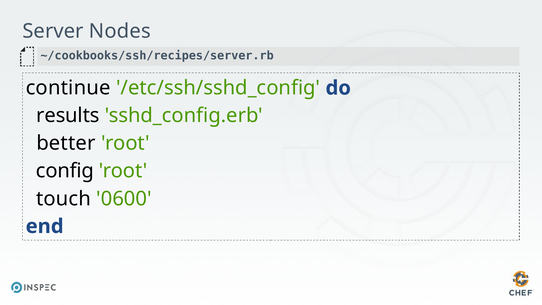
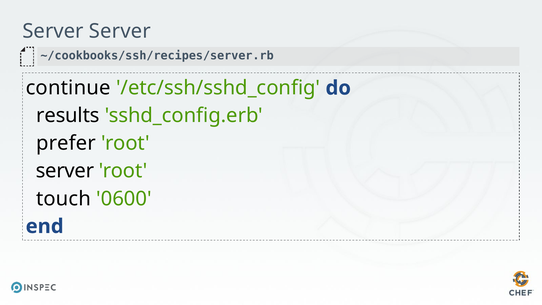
Server Nodes: Nodes -> Server (120, 31)
better: better -> prefer (66, 143)
config: config -> server (65, 171)
